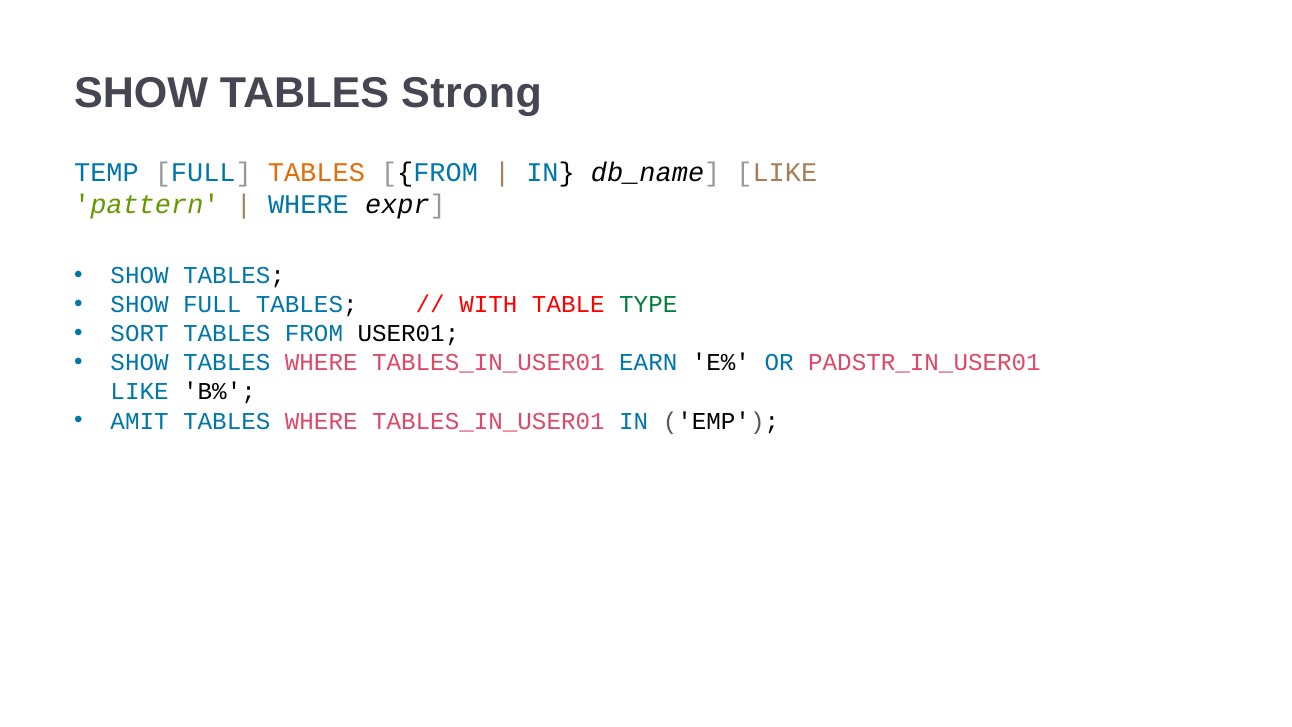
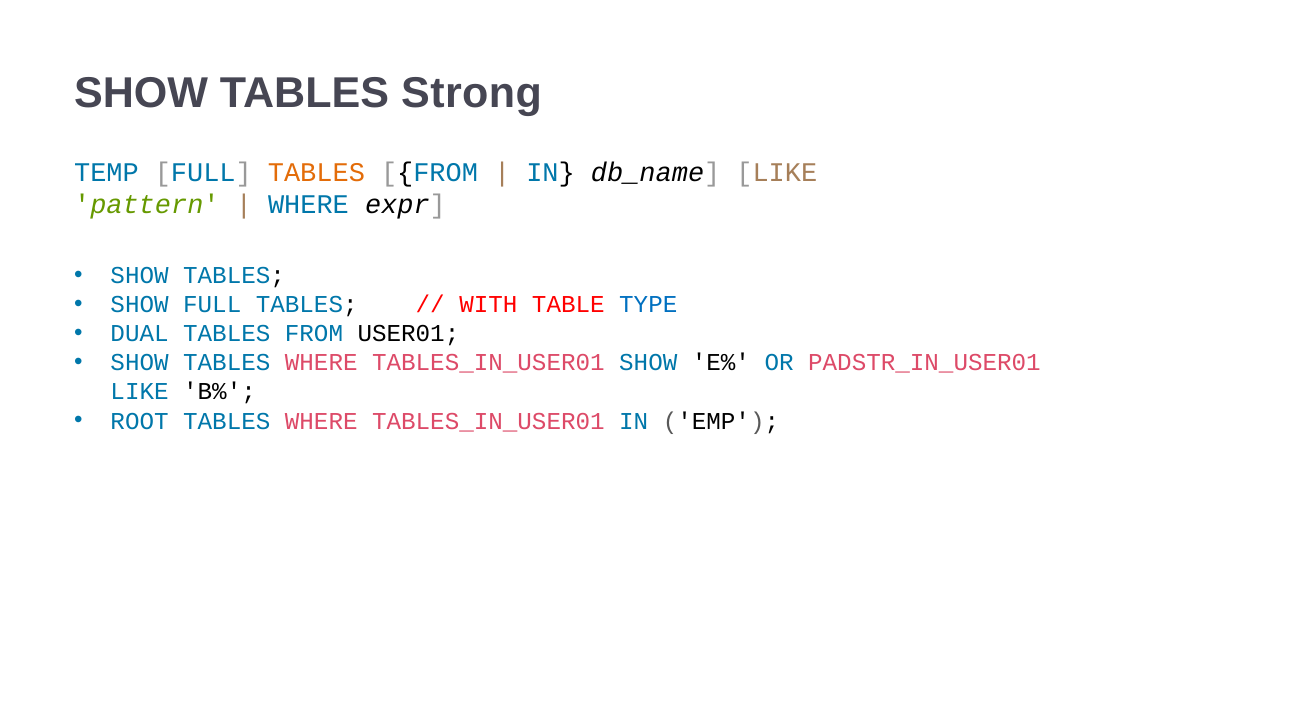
TYPE colour: green -> blue (648, 305)
SORT: SORT -> DUAL (140, 334)
TABLES_IN_USER01 EARN: EARN -> SHOW (648, 363)
AMIT: AMIT -> ROOT (140, 421)
